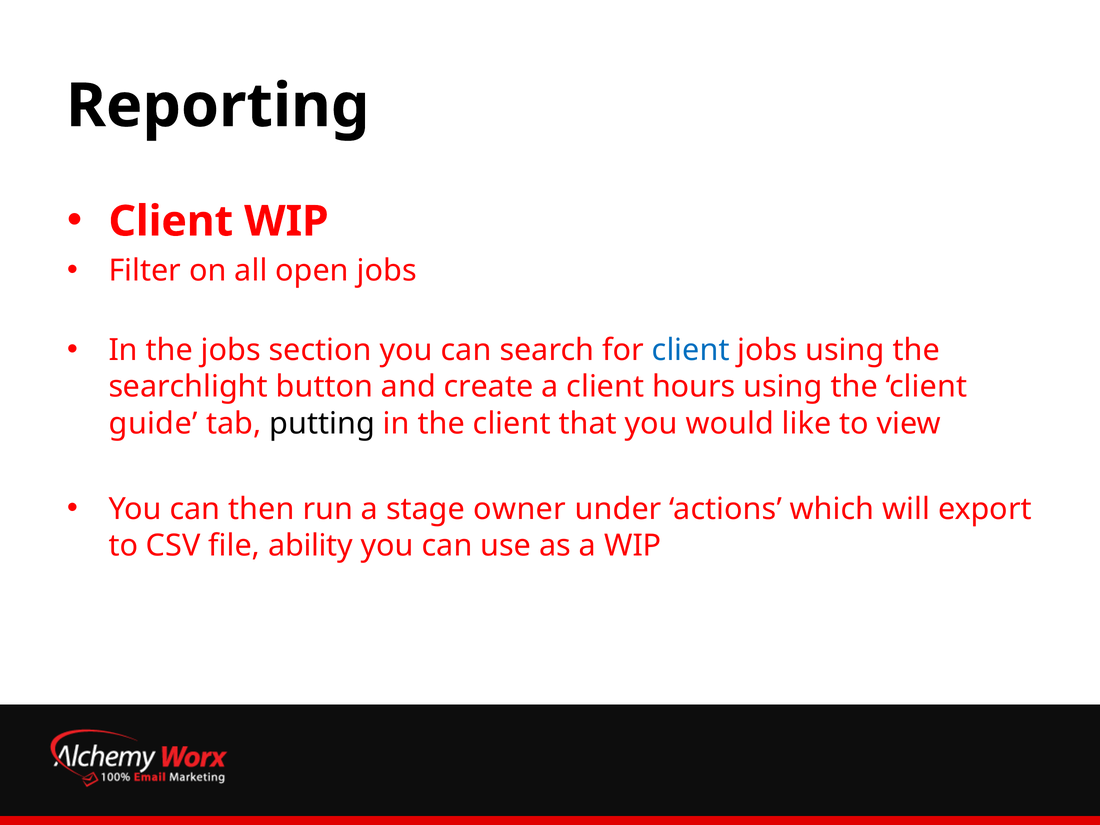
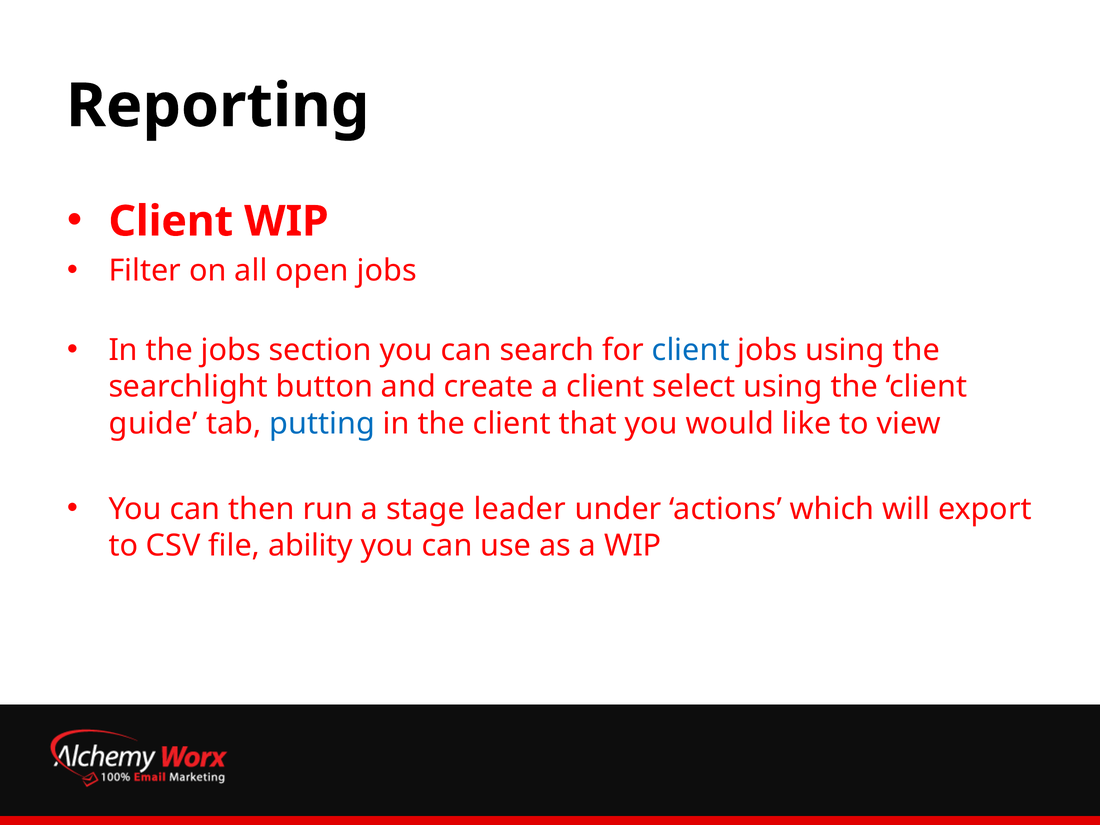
hours: hours -> select (694, 387)
putting colour: black -> blue (322, 424)
owner: owner -> leader (520, 509)
